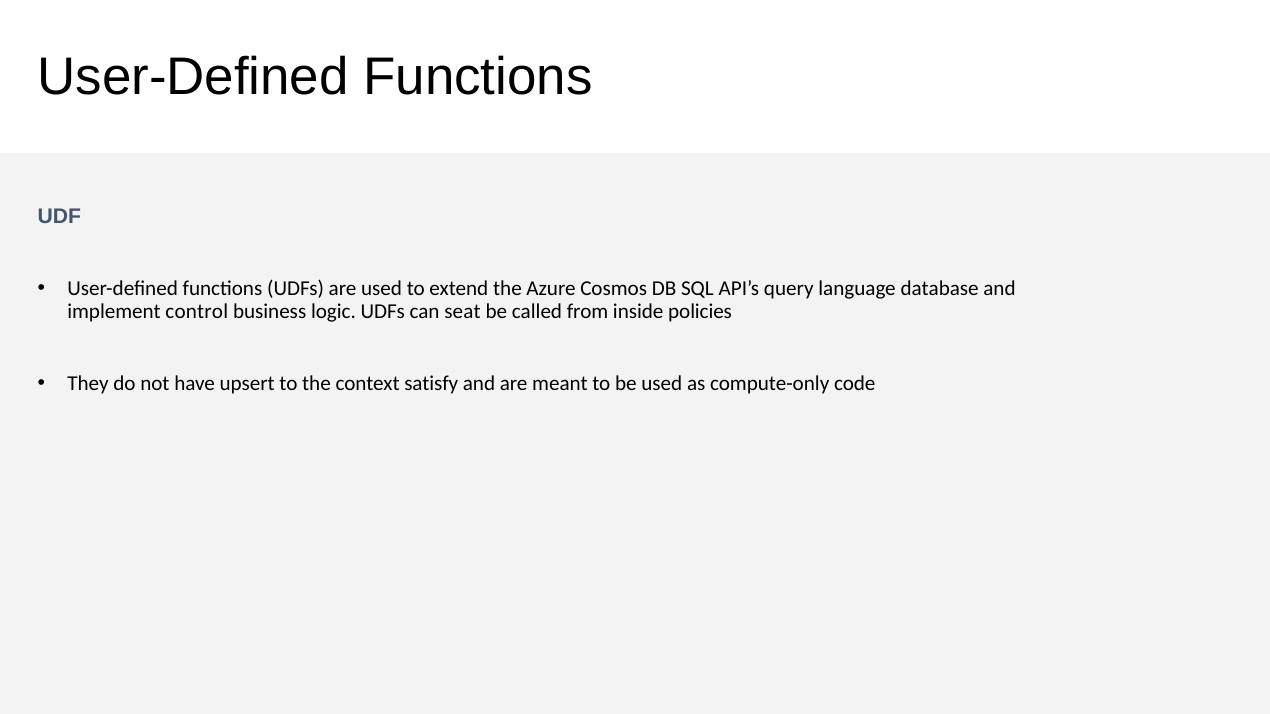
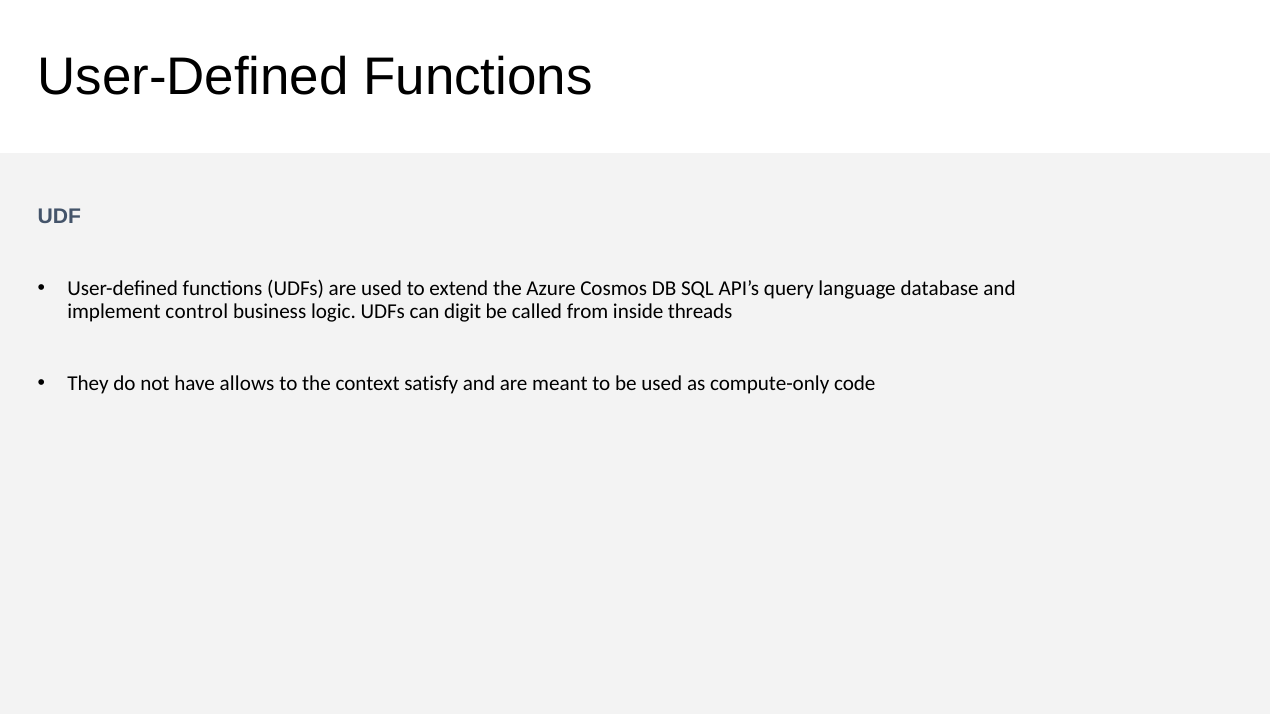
seat: seat -> digit (463, 312)
policies: policies -> threads (700, 312)
upsert: upsert -> allows (247, 384)
